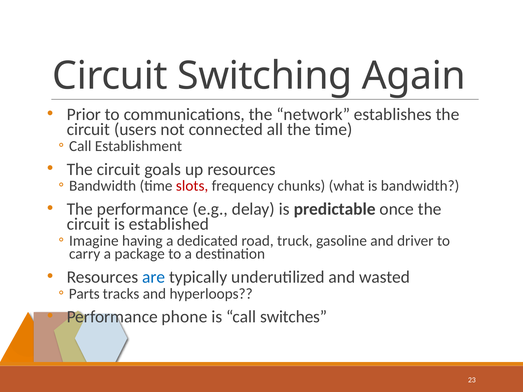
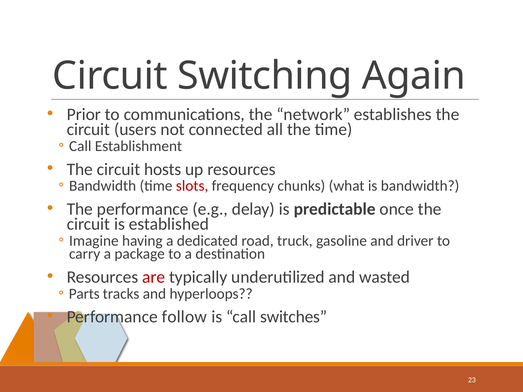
goals: goals -> hosts (163, 169)
are colour: blue -> red (154, 277)
phone: phone -> follow (184, 317)
